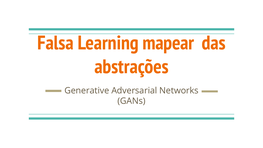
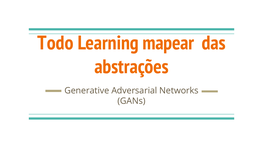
Falsa: Falsa -> Todo (55, 43)
